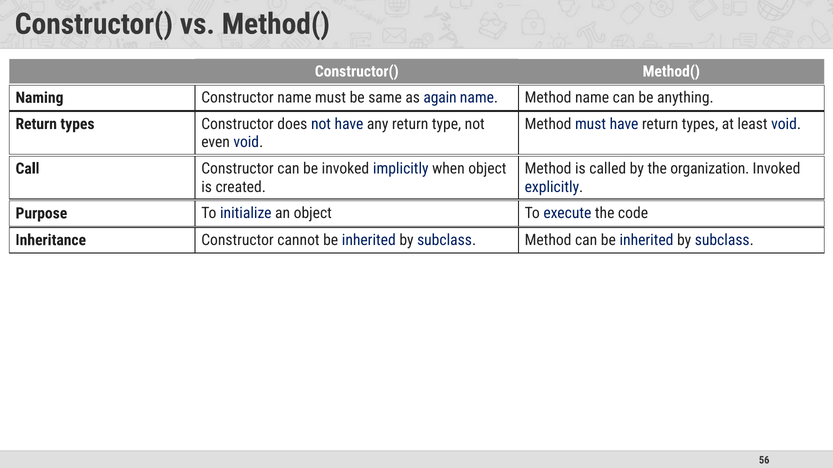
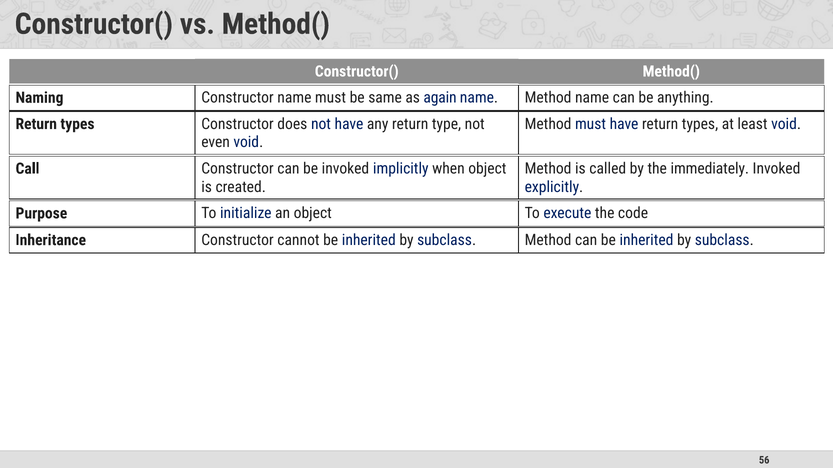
organization: organization -> immediately (710, 169)
